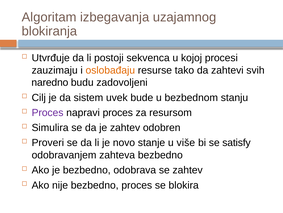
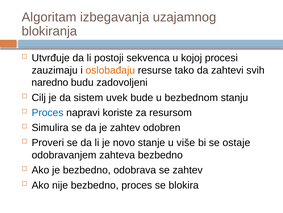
Proces colour: purple -> blue (48, 112)
napravi proces: proces -> koriste (118, 112)
satisfy: satisfy -> ostaje (236, 142)
